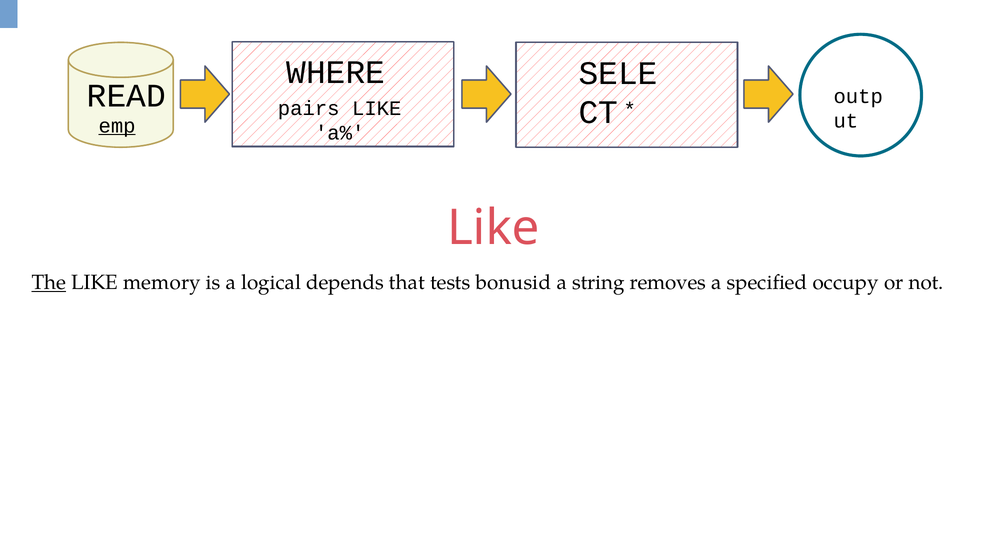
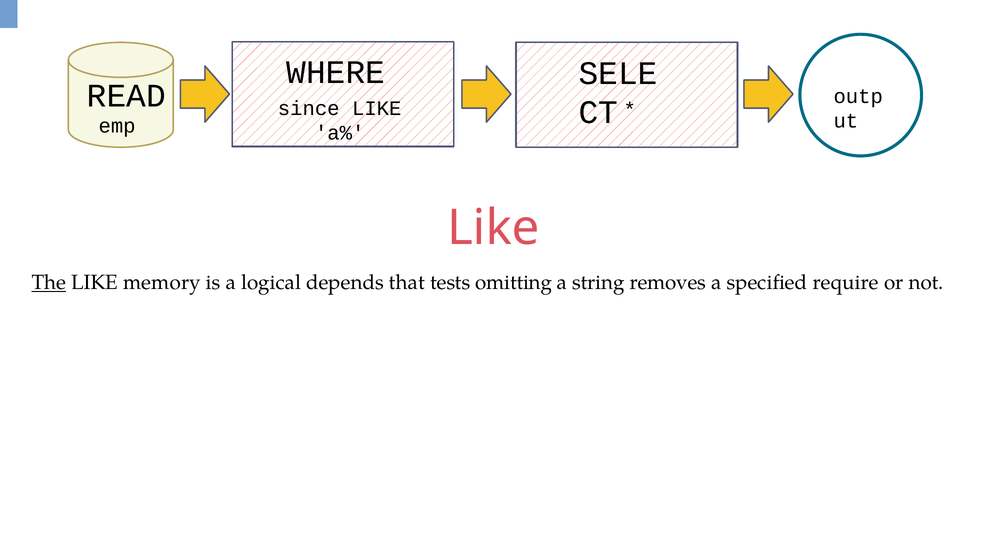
pairs: pairs -> since (309, 108)
emp underline: present -> none (117, 126)
bonusid: bonusid -> omitting (514, 283)
occupy: occupy -> require (846, 283)
